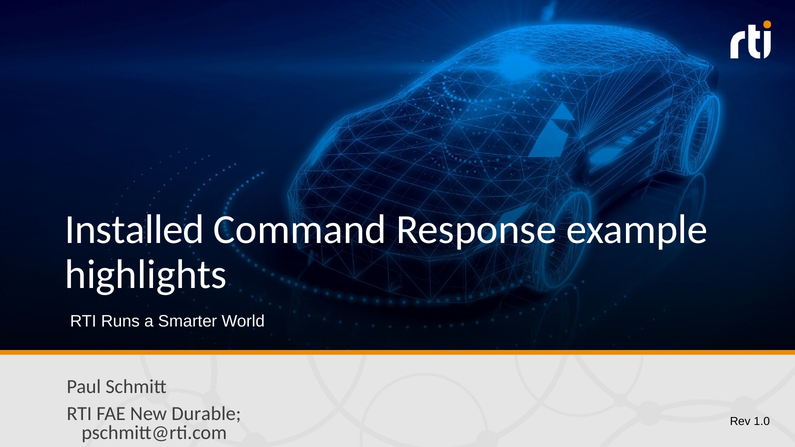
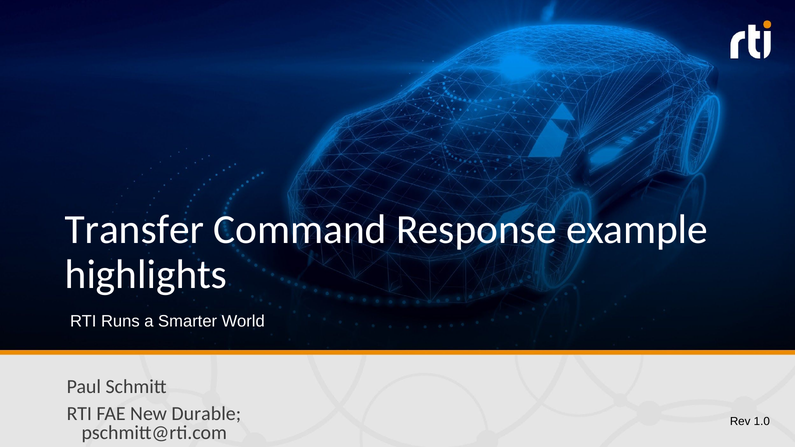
Installed: Installed -> Transfer (134, 230)
